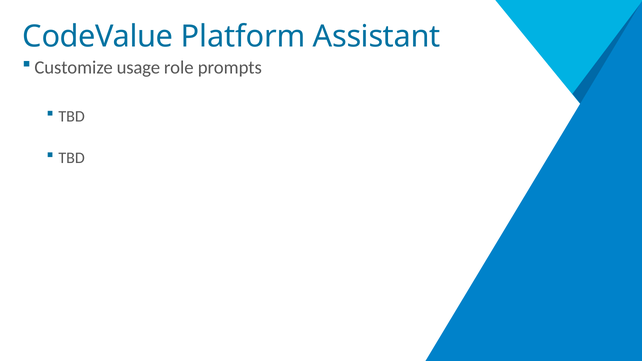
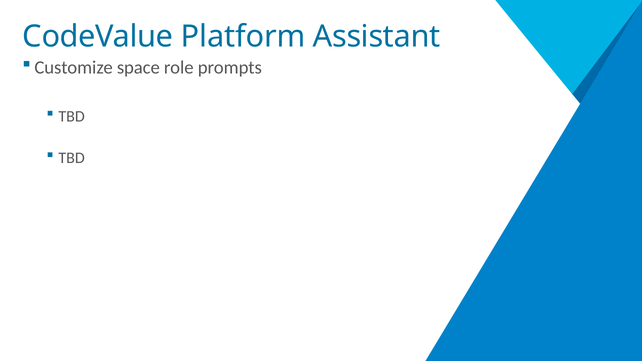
usage: usage -> space (138, 67)
